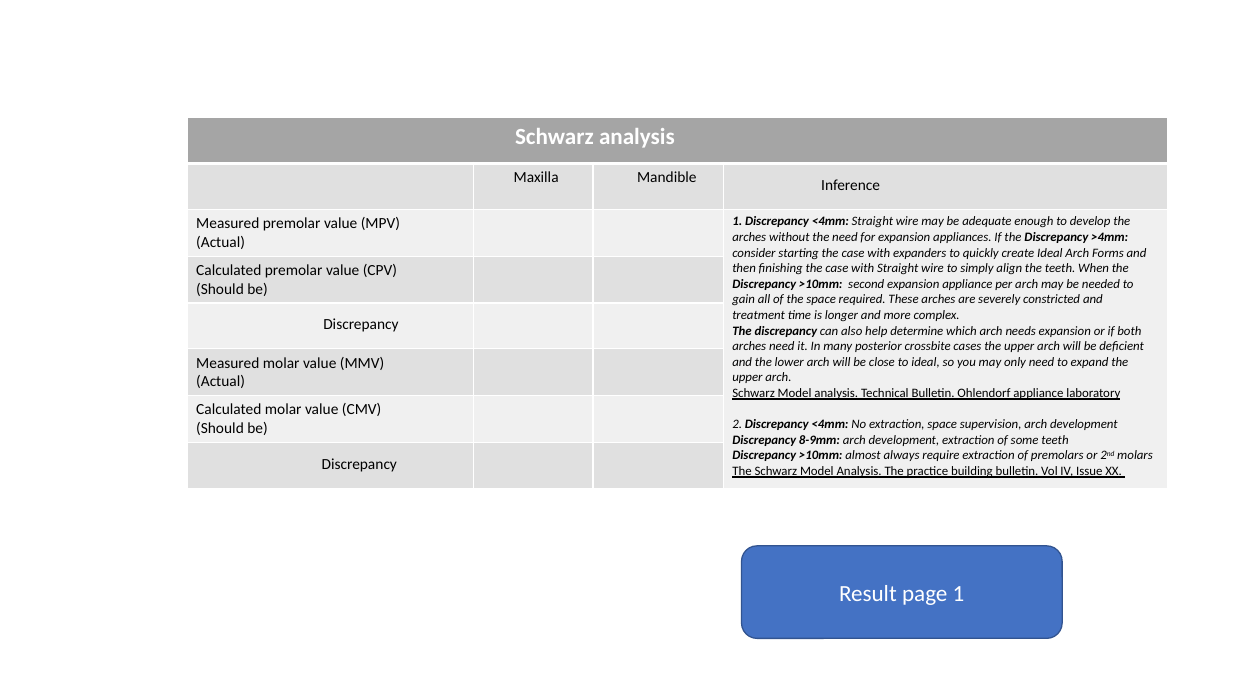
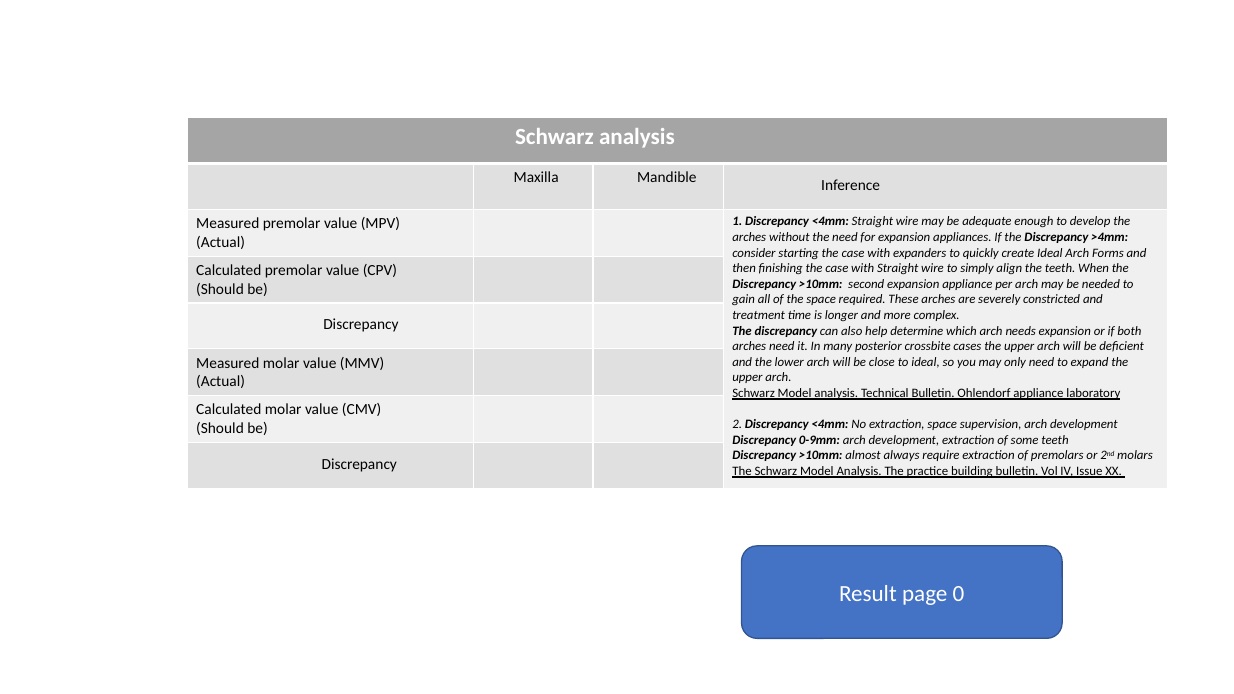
8-9mm: 8-9mm -> 0-9mm (820, 440)
page 1: 1 -> 0 (959, 594)
